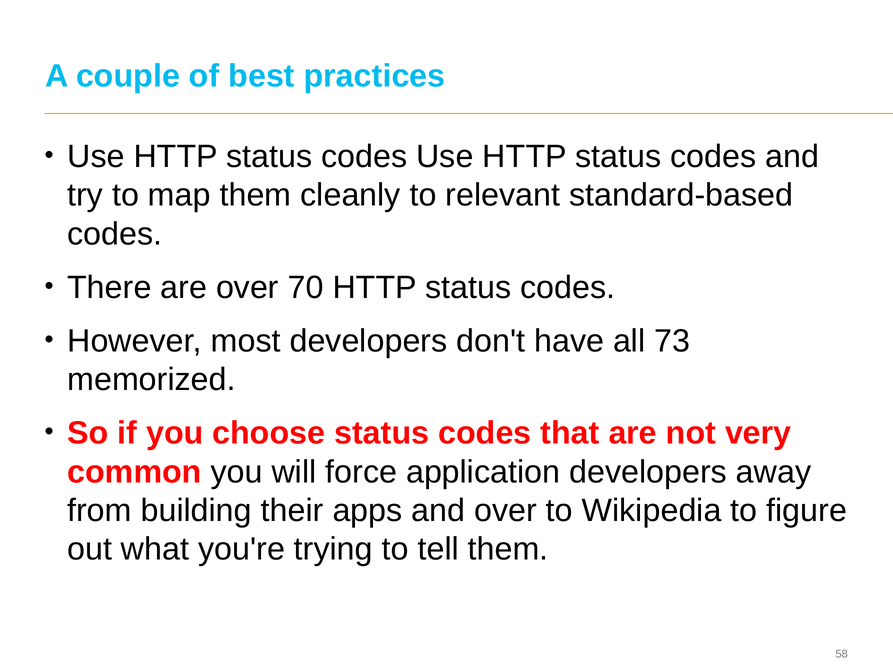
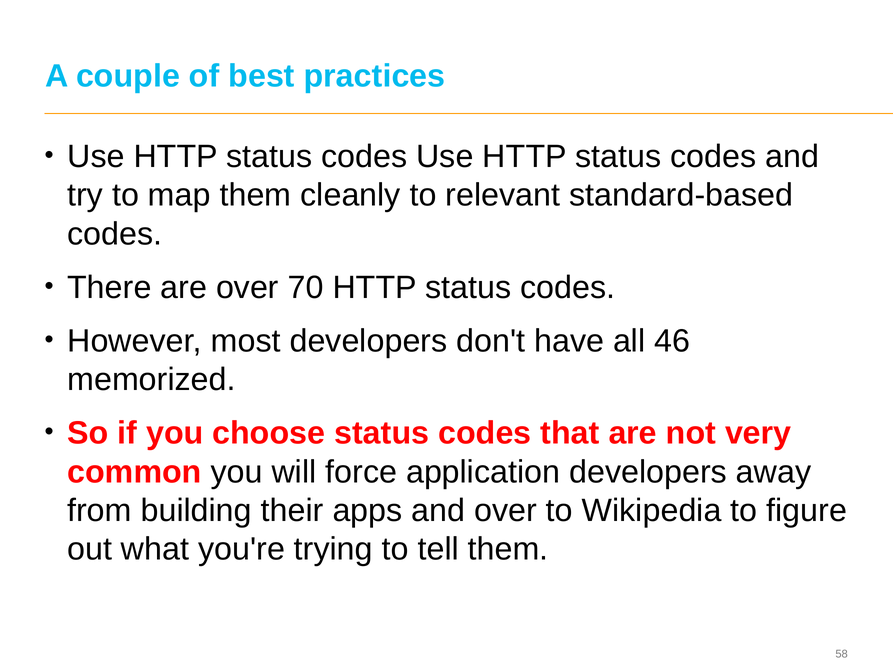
73: 73 -> 46 (672, 341)
